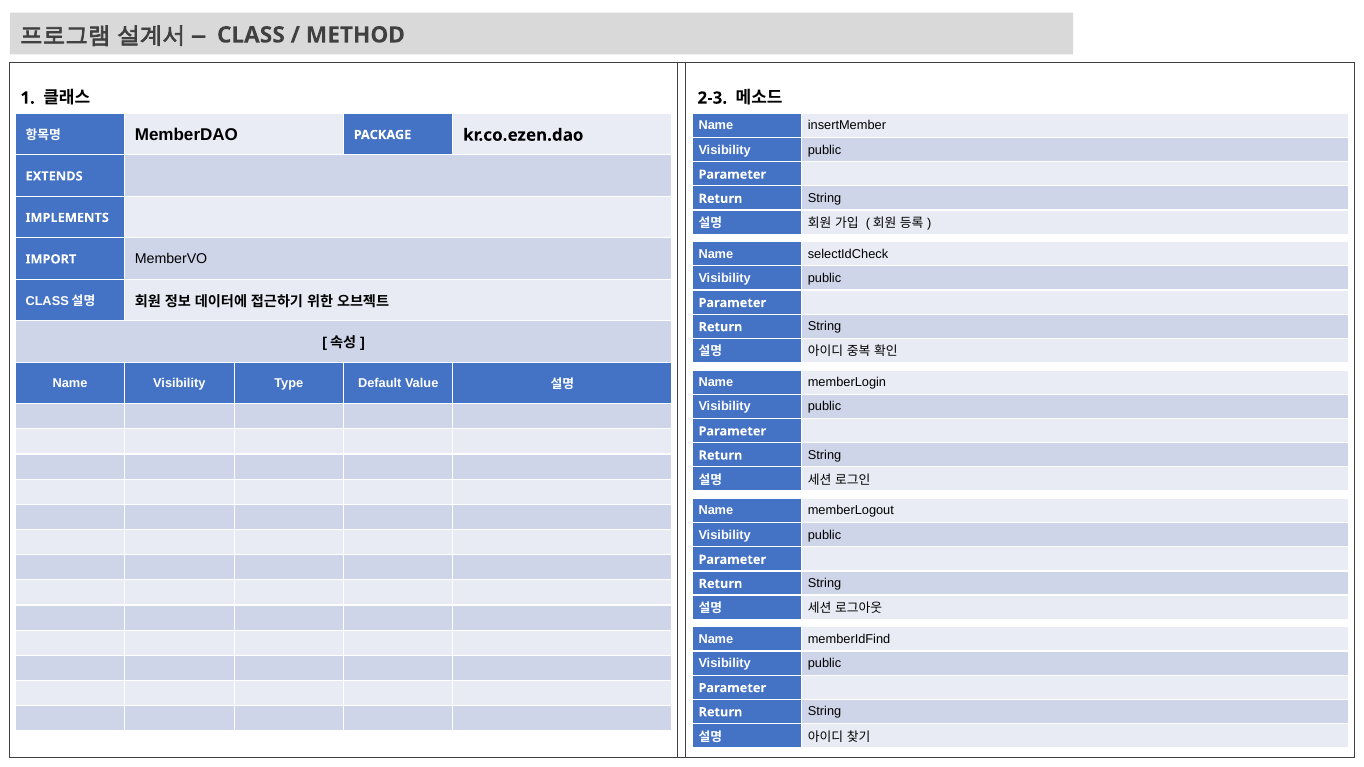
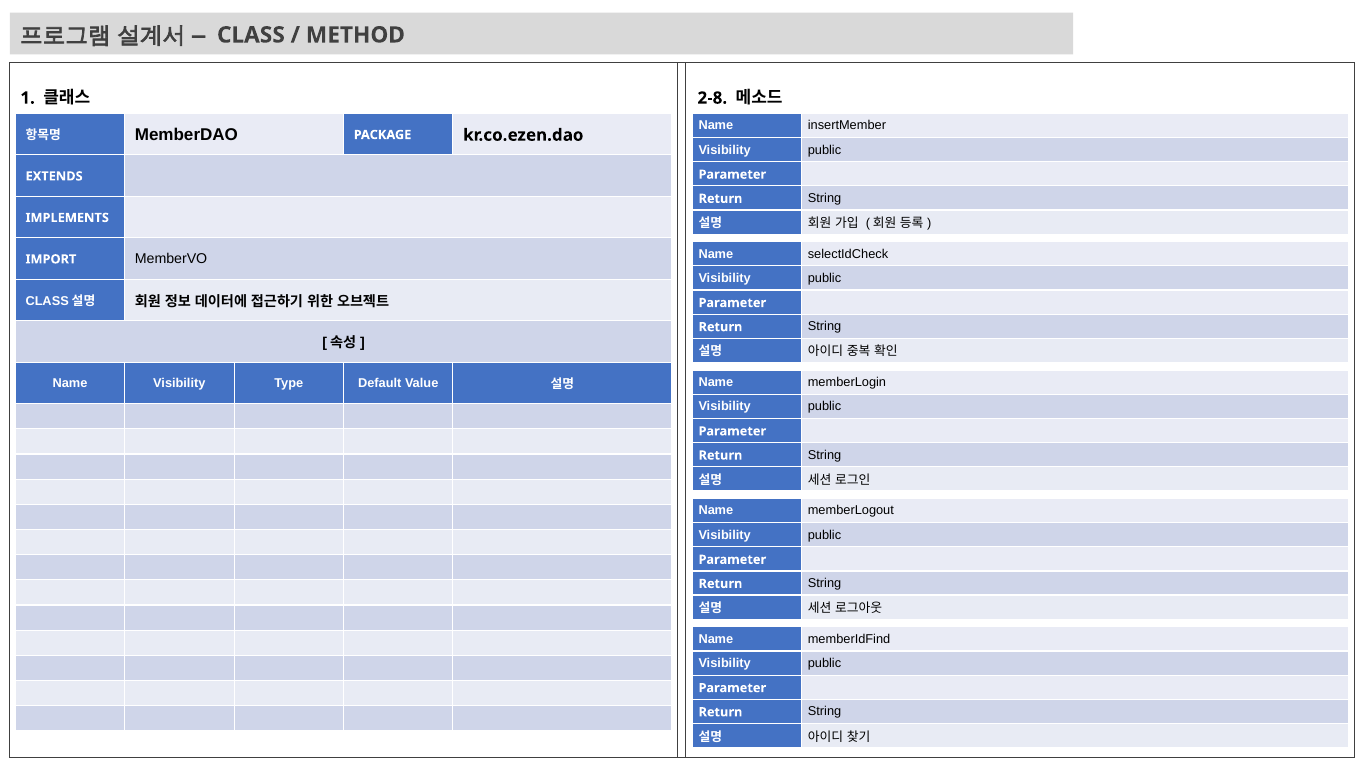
2-3: 2-3 -> 2-8 (712, 98)
